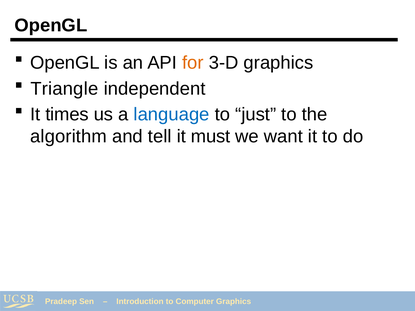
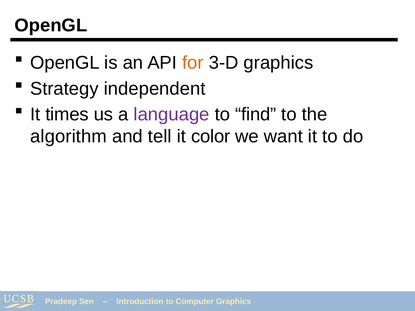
Triangle: Triangle -> Strategy (64, 89)
language colour: blue -> purple (172, 115)
just: just -> find (256, 115)
must: must -> color (211, 137)
